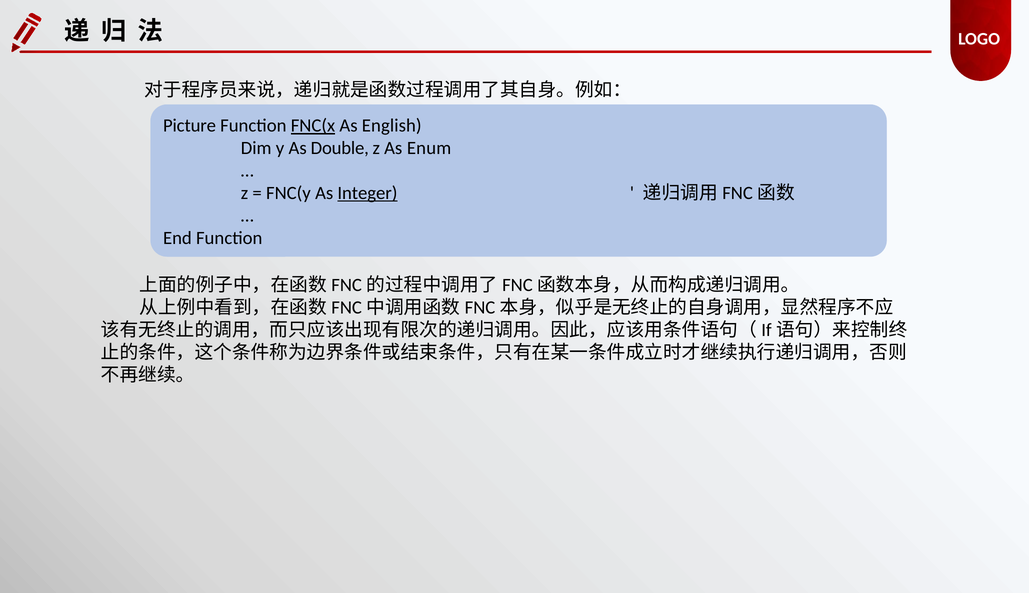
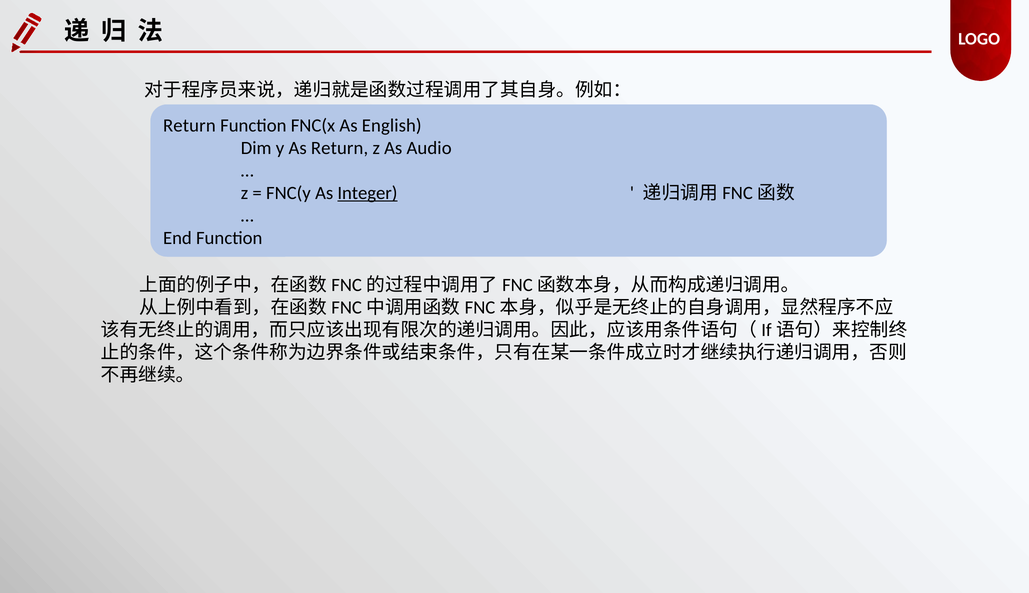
Picture: Picture -> Return (189, 126)
FNC(x underline: present -> none (313, 126)
As Double: Double -> Return (340, 148)
Enum: Enum -> Audio (429, 148)
